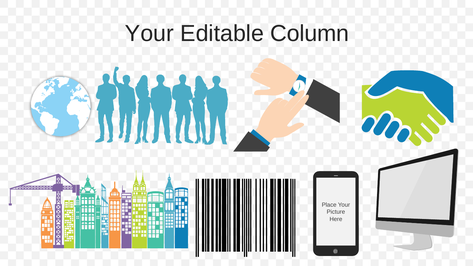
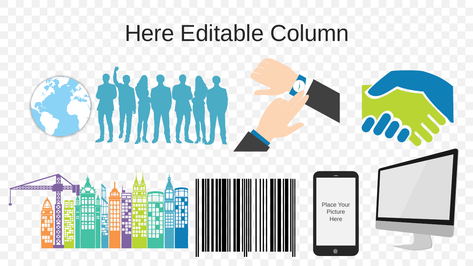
Your: Your -> Here (150, 34)
